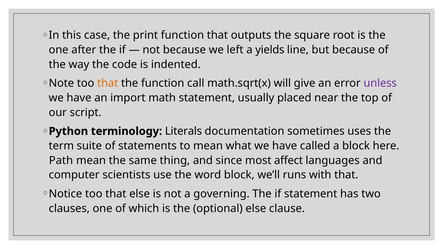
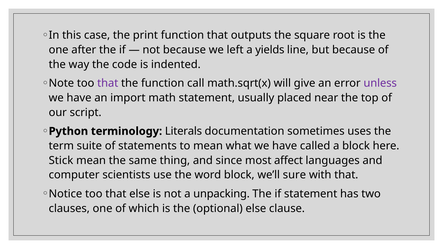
that colour: orange -> purple (108, 83)
Path: Path -> Stick (61, 161)
runs: runs -> sure (294, 175)
governing: governing -> unpacking (222, 194)
